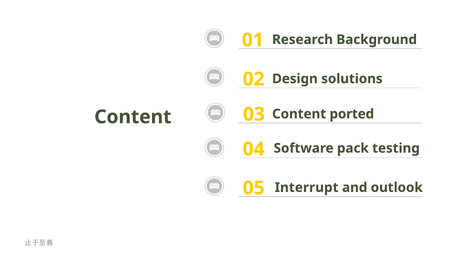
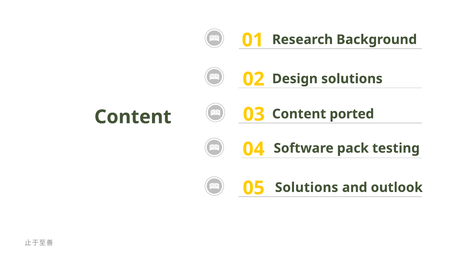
Interrupt: Interrupt -> Solutions (307, 187)
